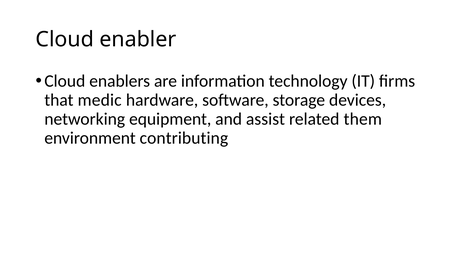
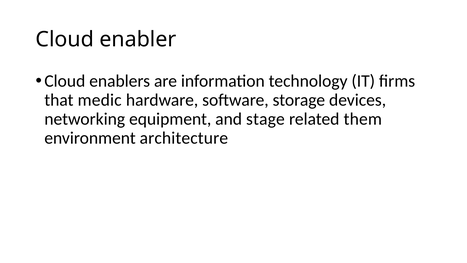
assist: assist -> stage (265, 119)
contributing: contributing -> architecture (184, 138)
